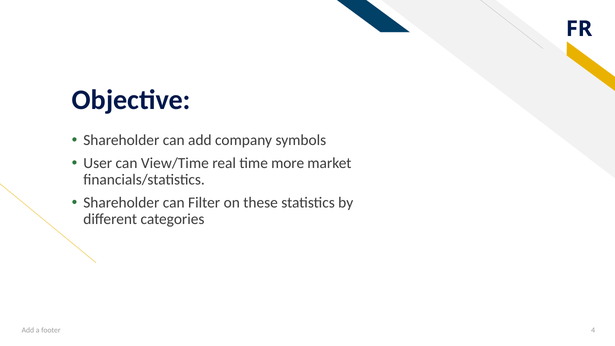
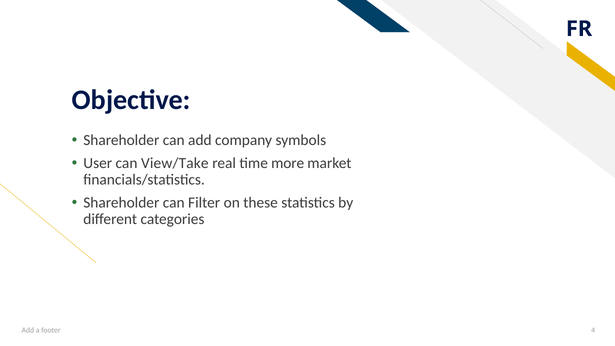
View/Time: View/Time -> View/Take (175, 163)
